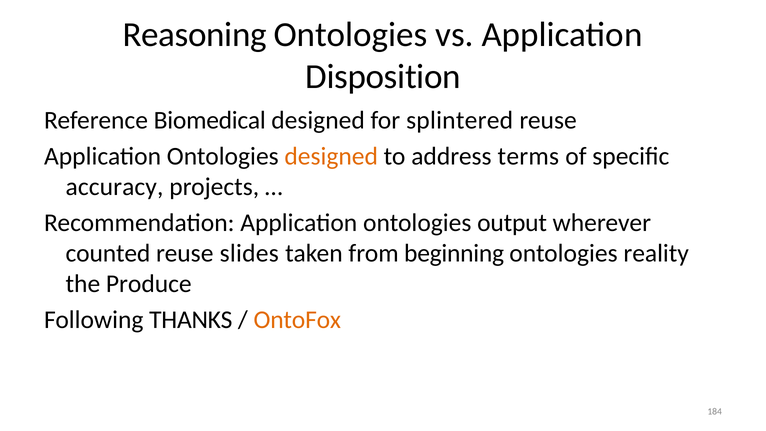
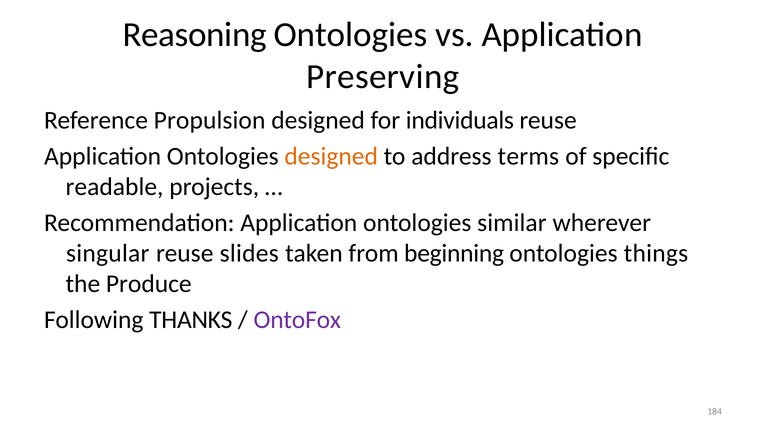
Disposition: Disposition -> Preserving (383, 77)
Biomedical: Biomedical -> Propulsion (210, 121)
splintered: splintered -> individuals (460, 121)
accuracy: accuracy -> readable (115, 187)
output: output -> similar (512, 223)
counted: counted -> singular (108, 253)
reality: reality -> things (656, 253)
OntoFox colour: orange -> purple (297, 320)
